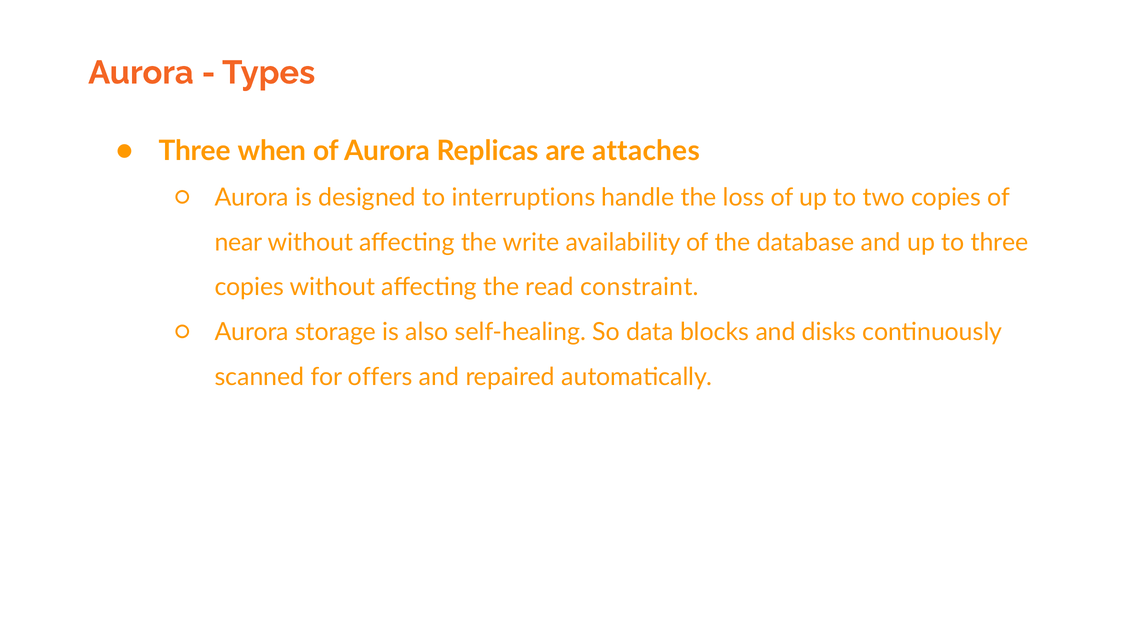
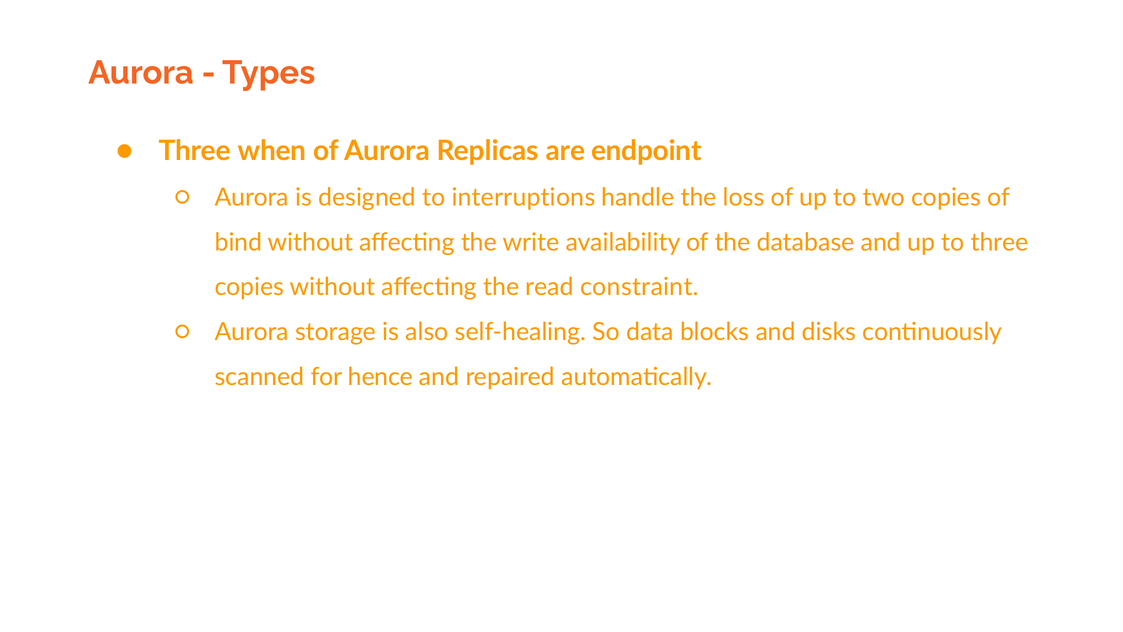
attaches: attaches -> endpoint (646, 151)
near: near -> bind (238, 242)
offers: offers -> hence (380, 377)
